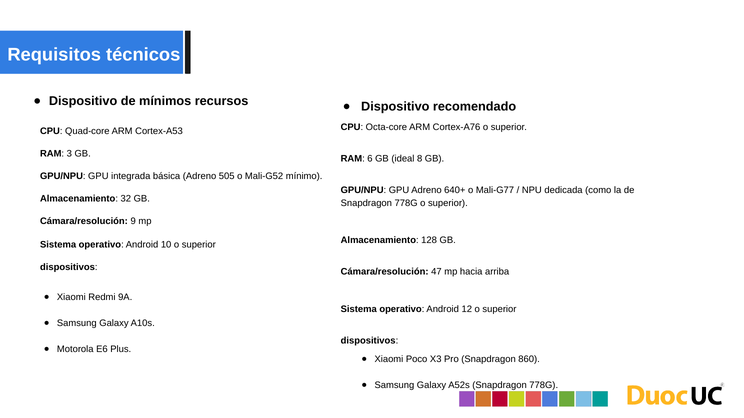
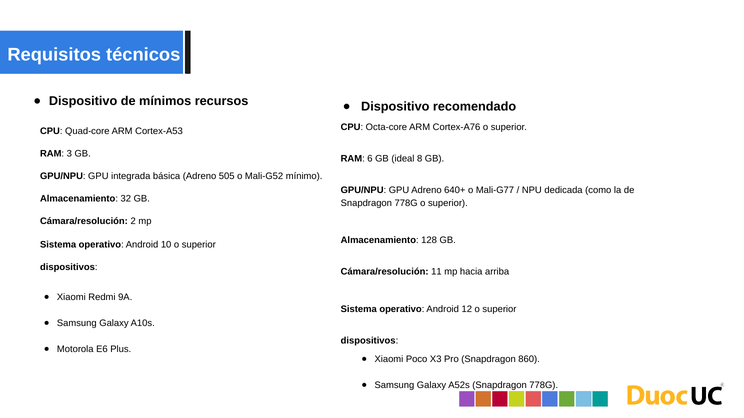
9: 9 -> 2 (133, 221)
47: 47 -> 11 (436, 272)
